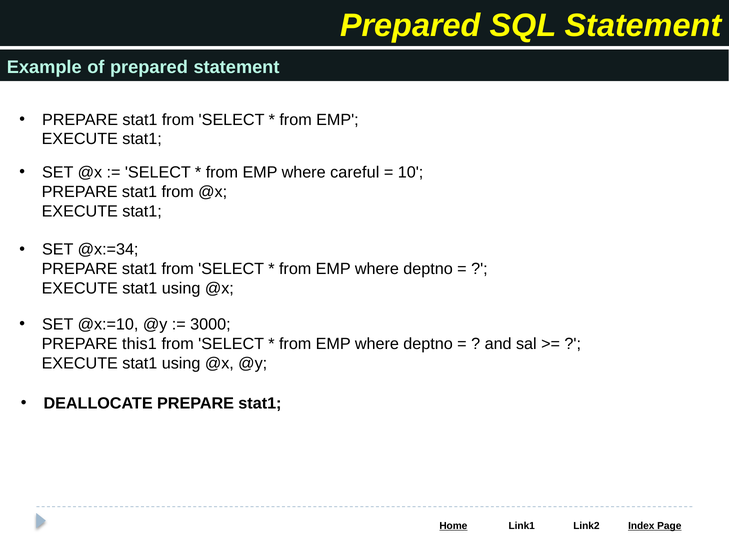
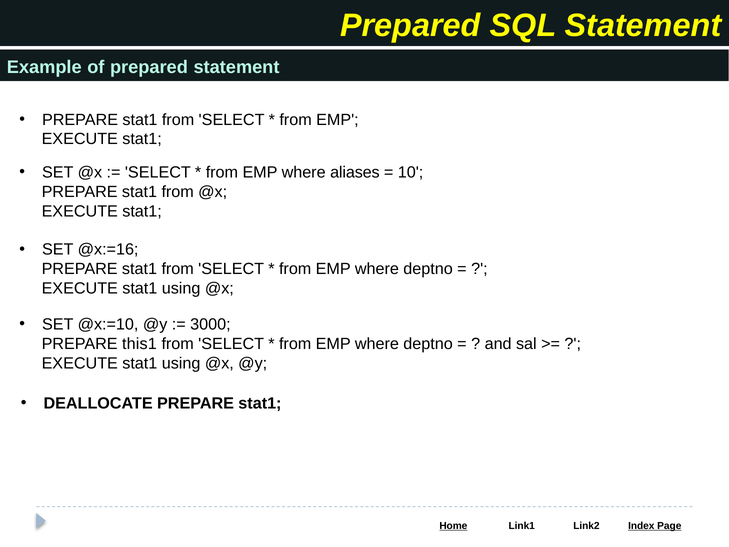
careful: careful -> aliases (355, 172)
@x:=34: @x:=34 -> @x:=16 (108, 249)
